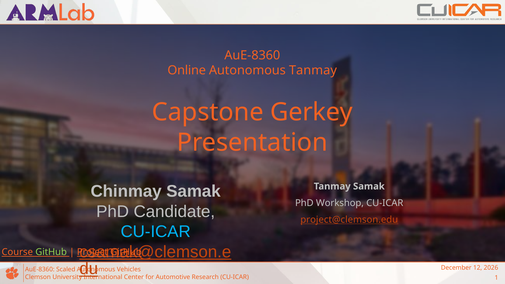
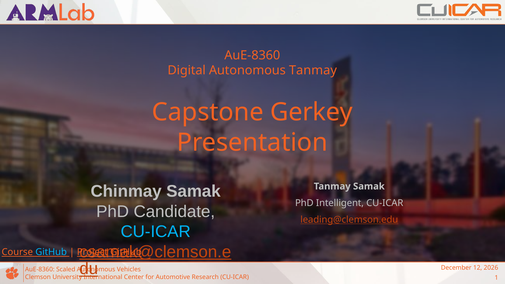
Online: Online -> Digital (187, 70)
Workshop: Workshop -> Intelligent (340, 203)
project@clemson.edu: project@clemson.edu -> leading@clemson.edu (349, 220)
GitHub colour: light green -> light blue (51, 252)
